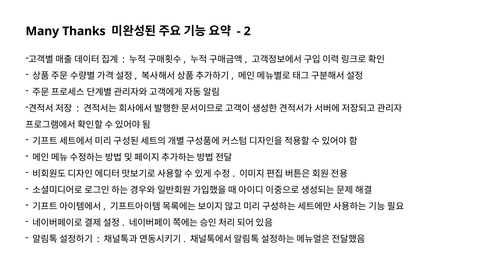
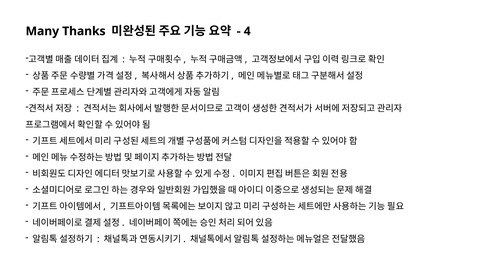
2: 2 -> 4 (247, 31)
